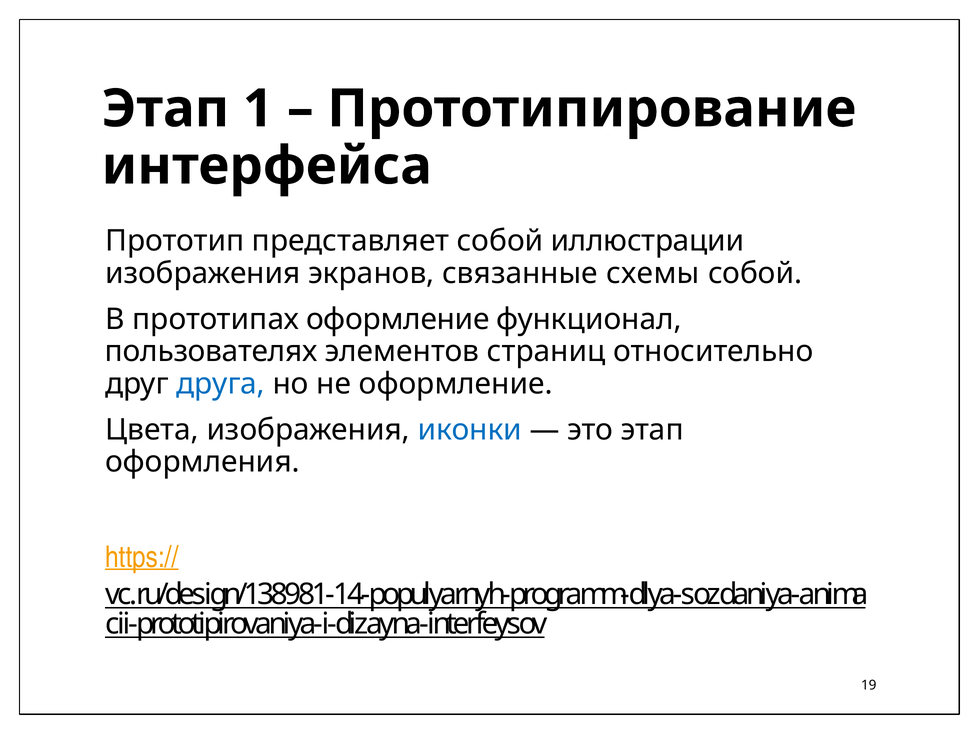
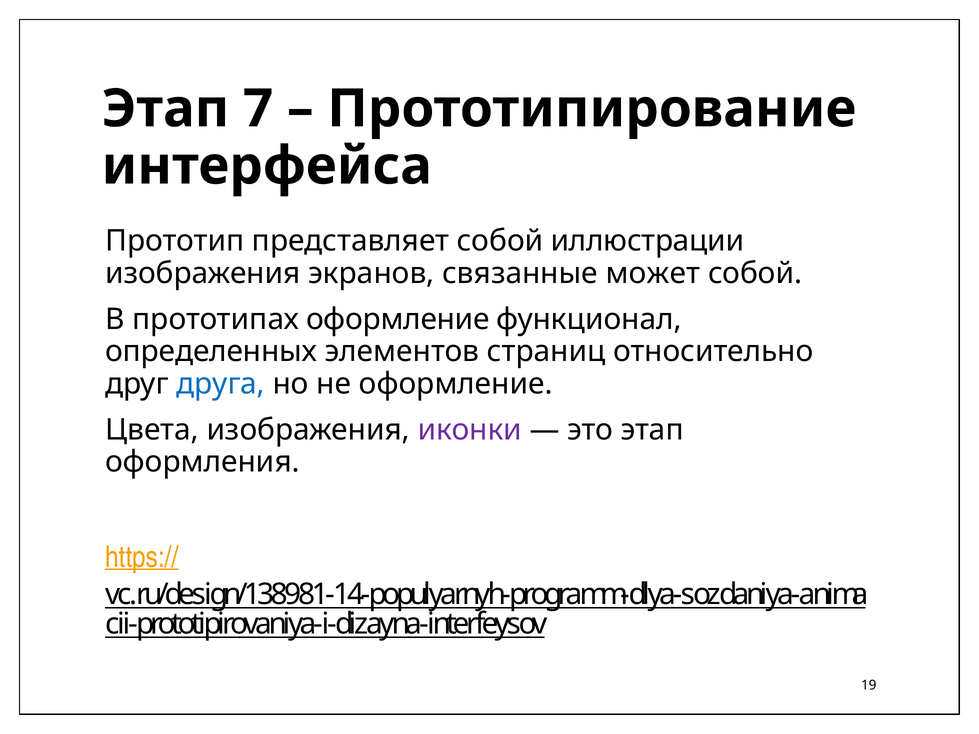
1: 1 -> 7 (258, 109)
схемы: схемы -> может (653, 273)
пользователях: пользователях -> определенных (211, 352)
иконки colour: blue -> purple (470, 430)
